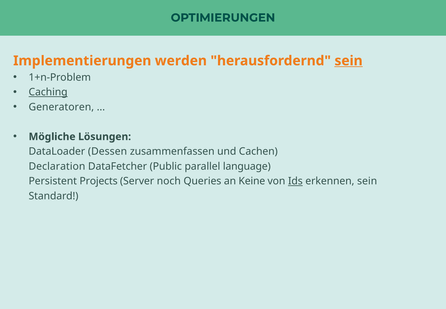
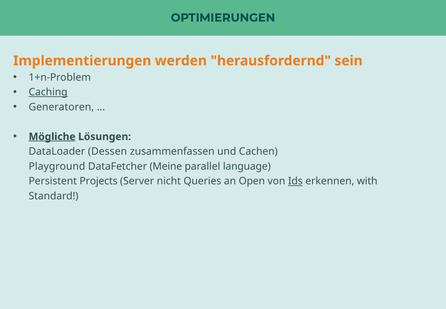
sein underline: present -> none (349, 61)
Mögliche underline: none -> present (52, 137)
Declaration: Declaration -> Playground (57, 166)
Public: Public -> Meine (166, 166)
noch: noch -> nicht (169, 181)
Keine: Keine -> Open (252, 181)
erkennen sein: sein -> with (367, 181)
